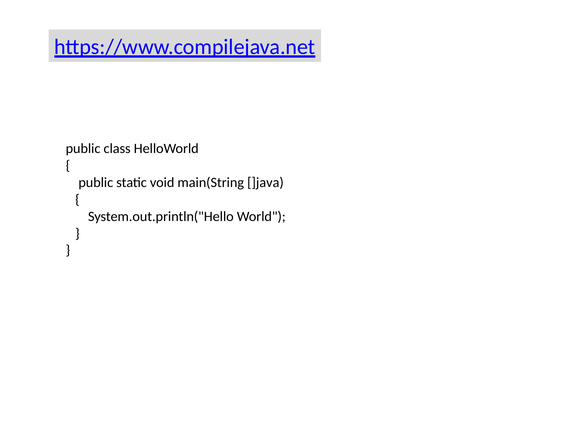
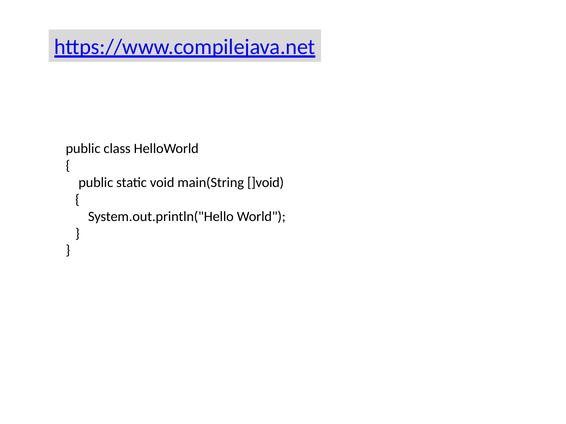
]java: ]java -> ]void (266, 183)
